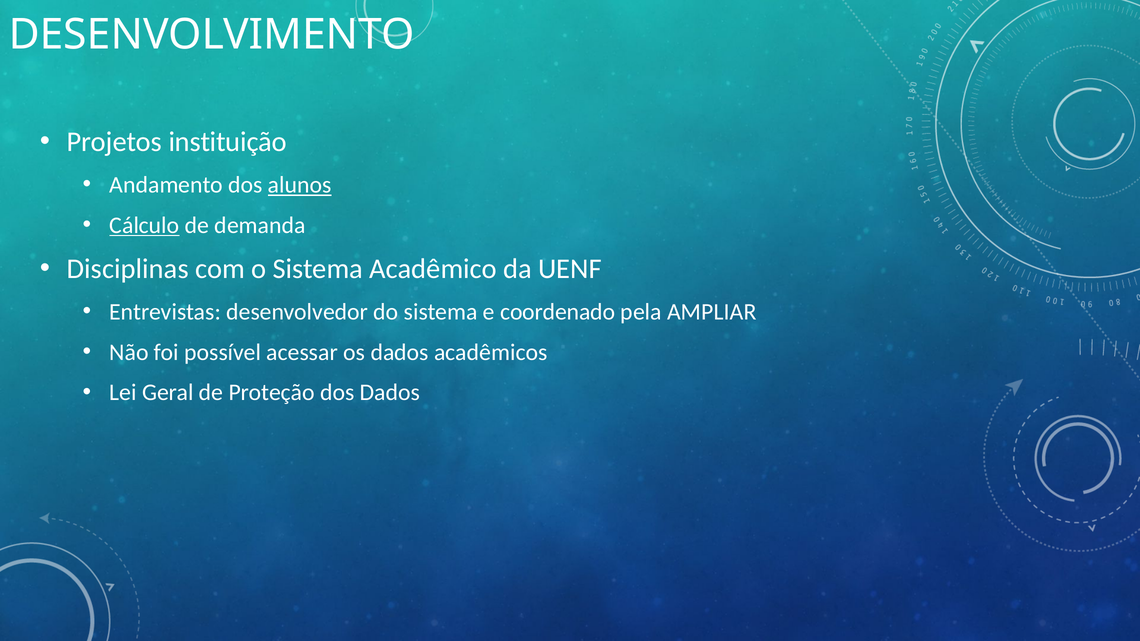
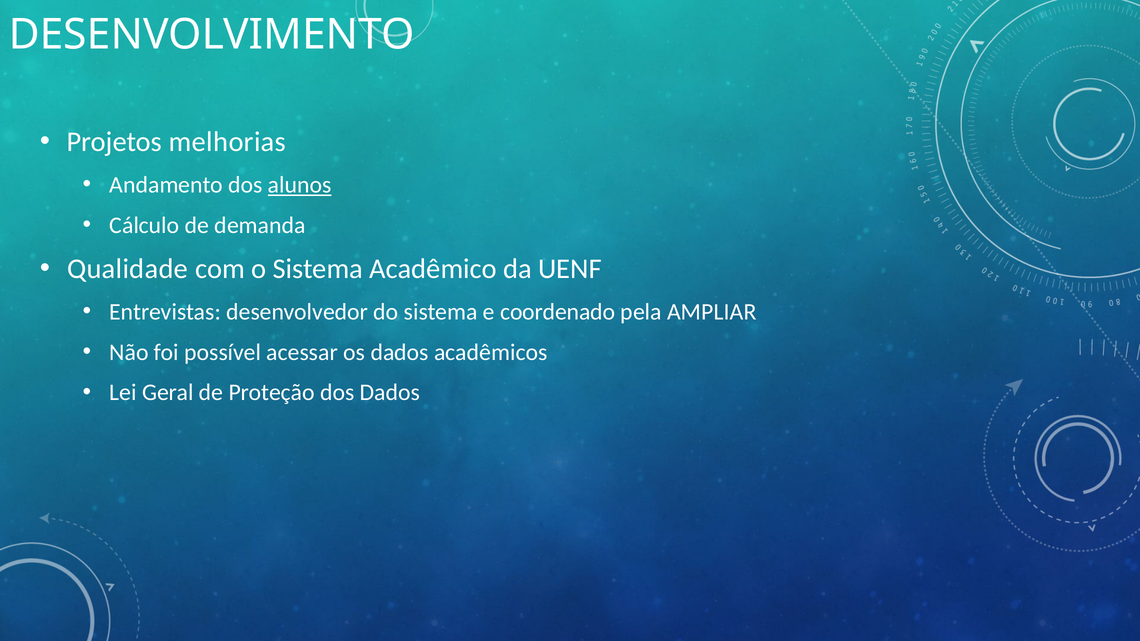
instituição: instituição -> melhorias (227, 142)
Cálculo underline: present -> none (144, 225)
Disciplinas: Disciplinas -> Qualidade (128, 269)
